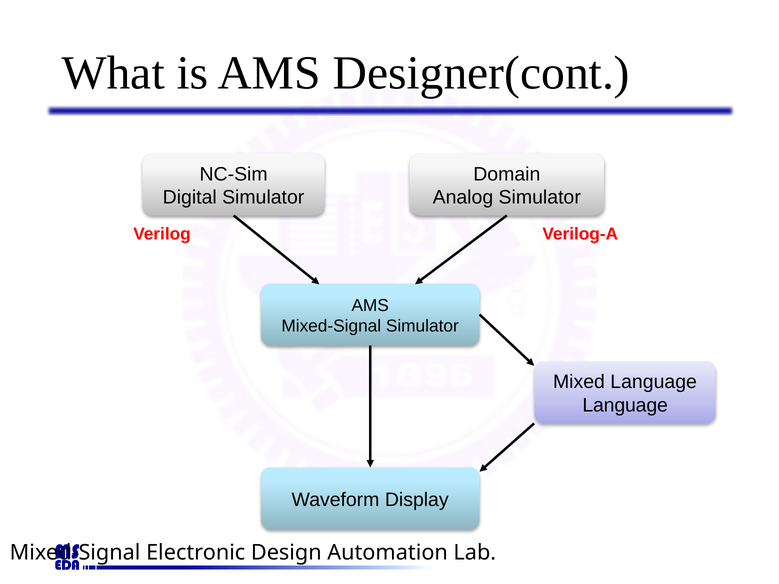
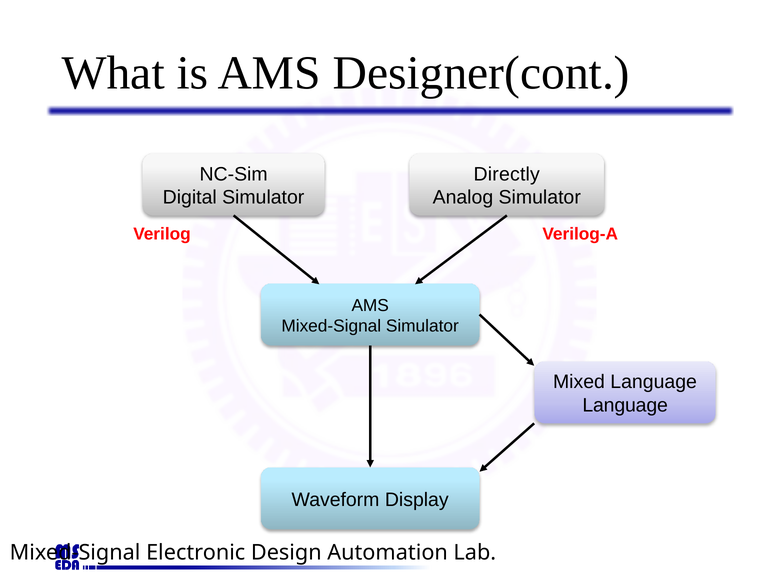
Domain: Domain -> Directly (507, 174)
